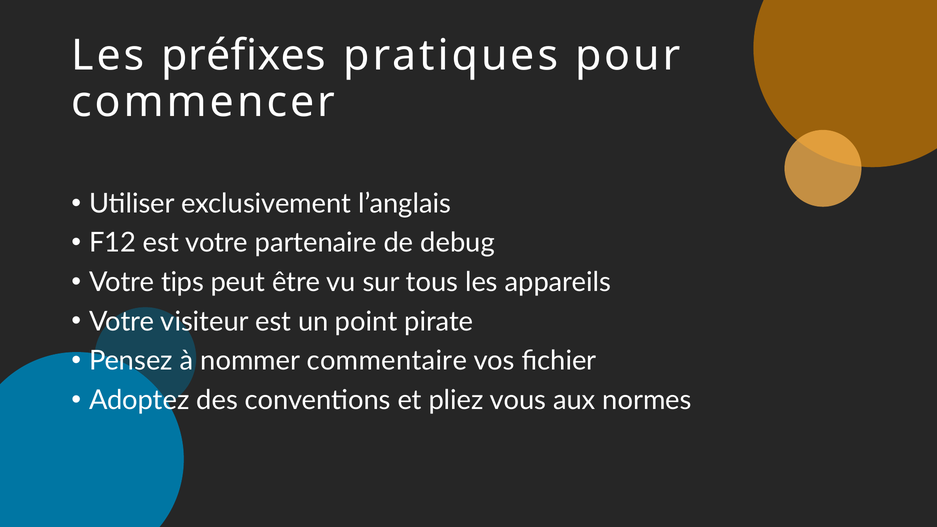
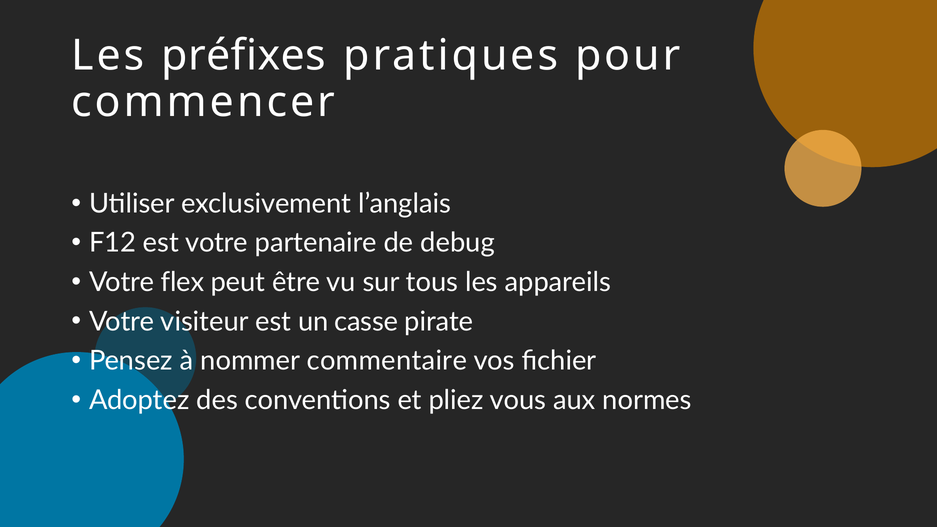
tips: tips -> flex (183, 282)
point: point -> casse (366, 322)
